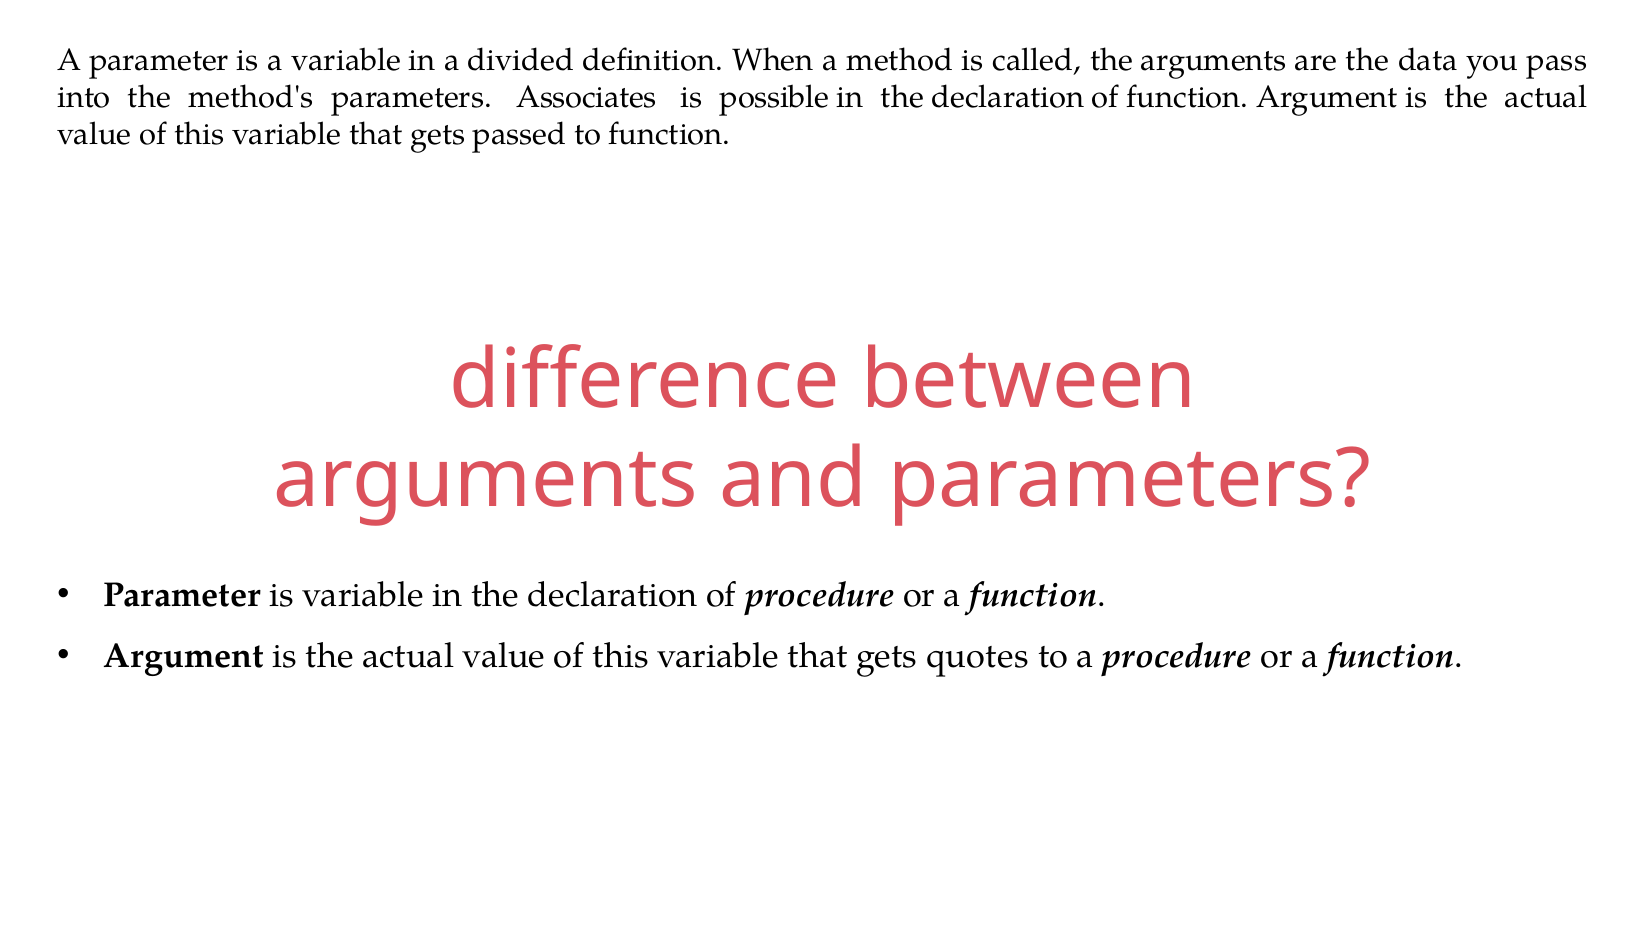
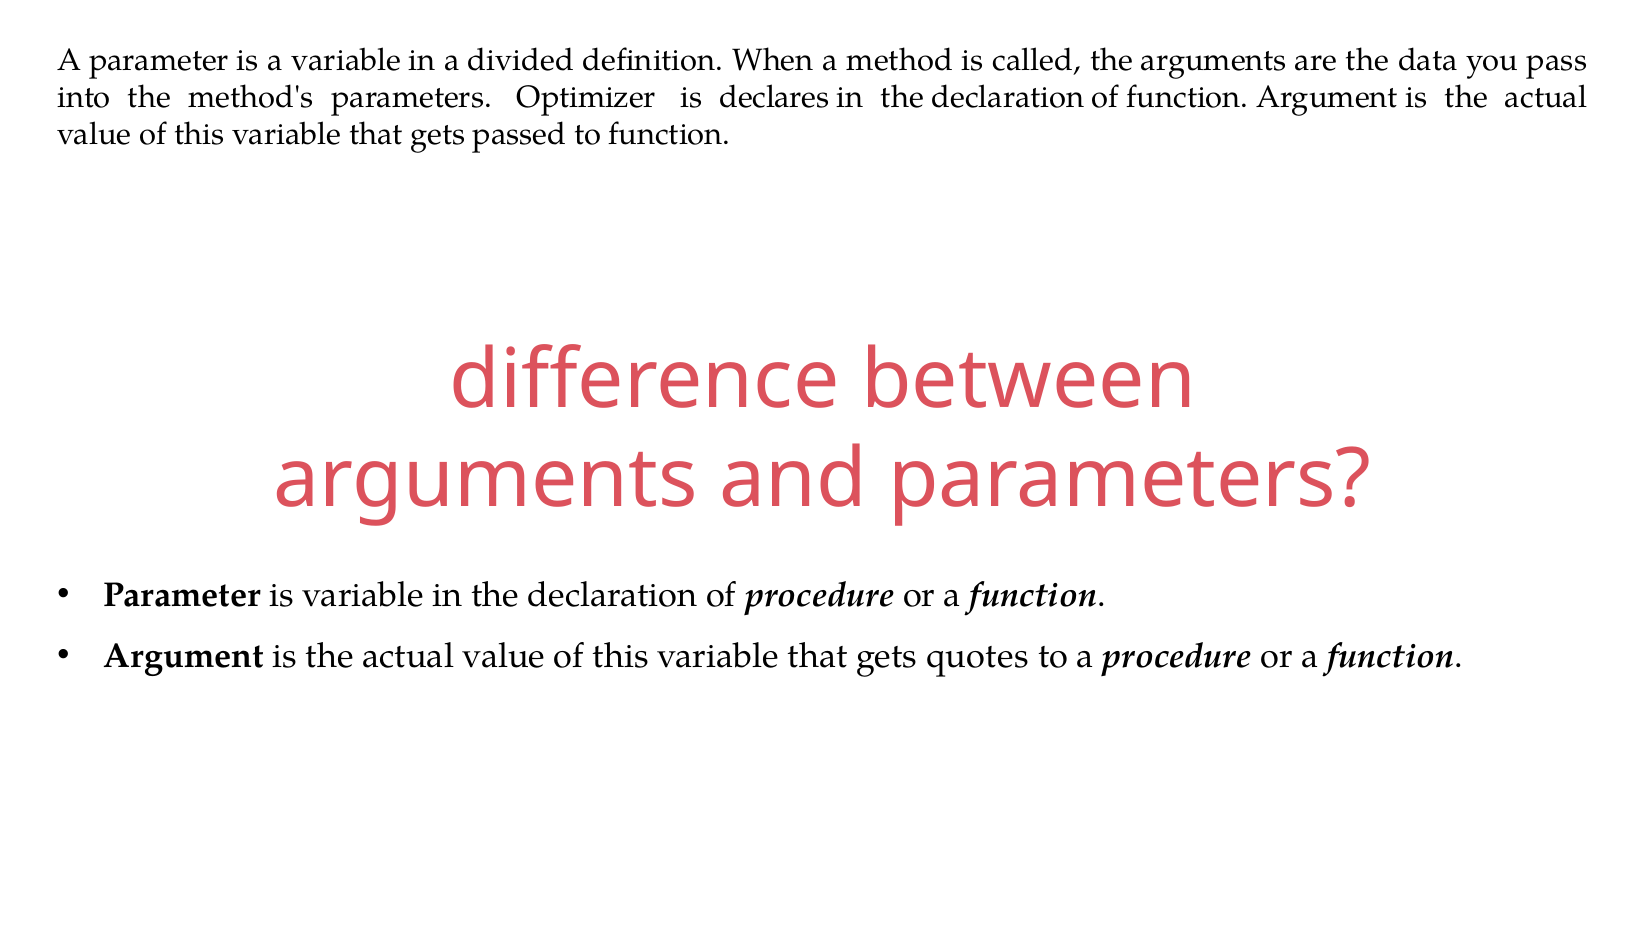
Associates: Associates -> Optimizer (586, 97)
possible: possible -> declares (775, 97)
